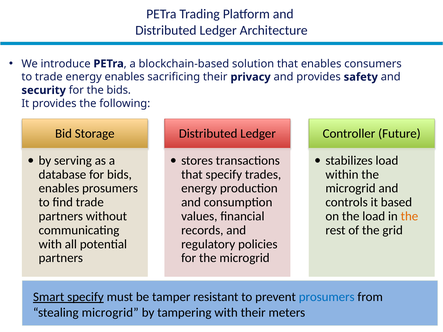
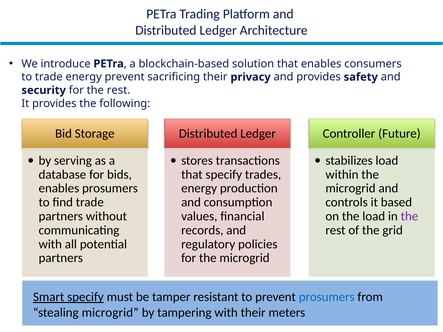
energy enables: enables -> prevent (125, 77)
for the bids: bids -> rest (119, 90)
the colour: orange -> purple (409, 216)
